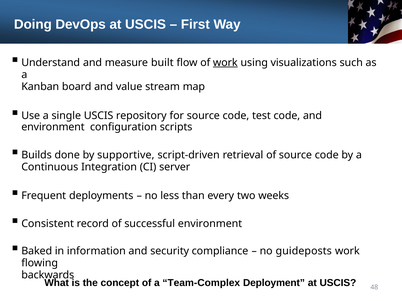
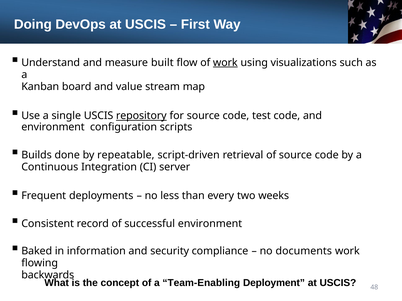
repository underline: none -> present (141, 116)
supportive: supportive -> repeatable (126, 155)
guideposts: guideposts -> documents (304, 251)
Team-Complex: Team-Complex -> Team-Enabling (201, 283)
